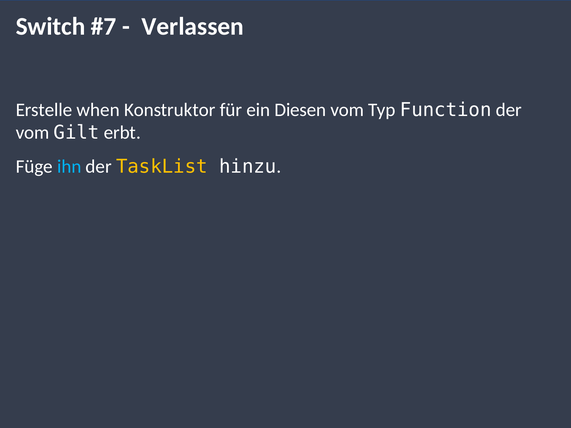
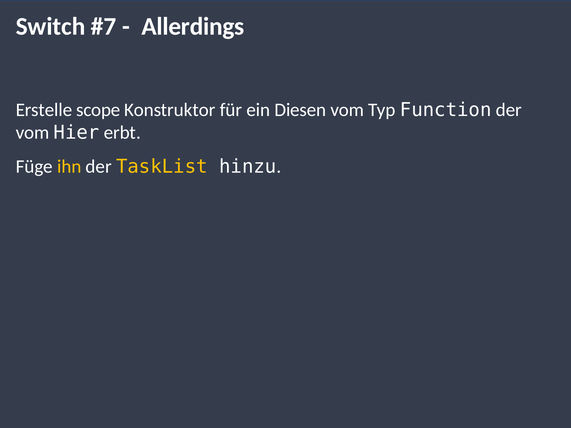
Verlassen: Verlassen -> Allerdings (193, 26)
when: when -> scope (98, 110)
Gilt: Gilt -> Hier (77, 133)
ihn colour: light blue -> yellow (69, 167)
